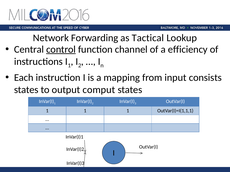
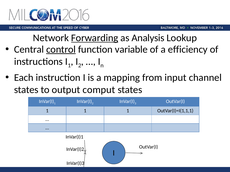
Forwarding underline: none -> present (95, 38)
Tactical: Tactical -> Analysis (148, 38)
channel: channel -> variable (131, 49)
consists: consists -> channel (205, 78)
